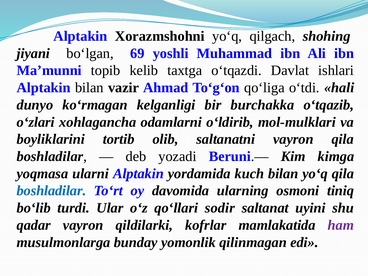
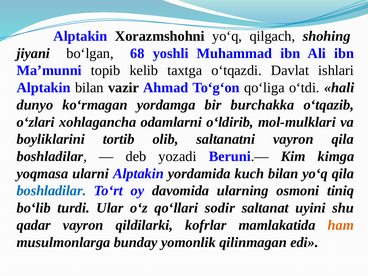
69: 69 -> 68 (137, 53)
kelganligi: kelganligi -> yordamga (166, 105)
ham colour: purple -> orange (341, 225)
